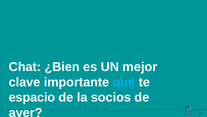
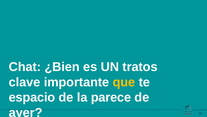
mejor: mejor -> tratos (140, 67)
que colour: light blue -> yellow (124, 82)
socios: socios -> parece (111, 97)
